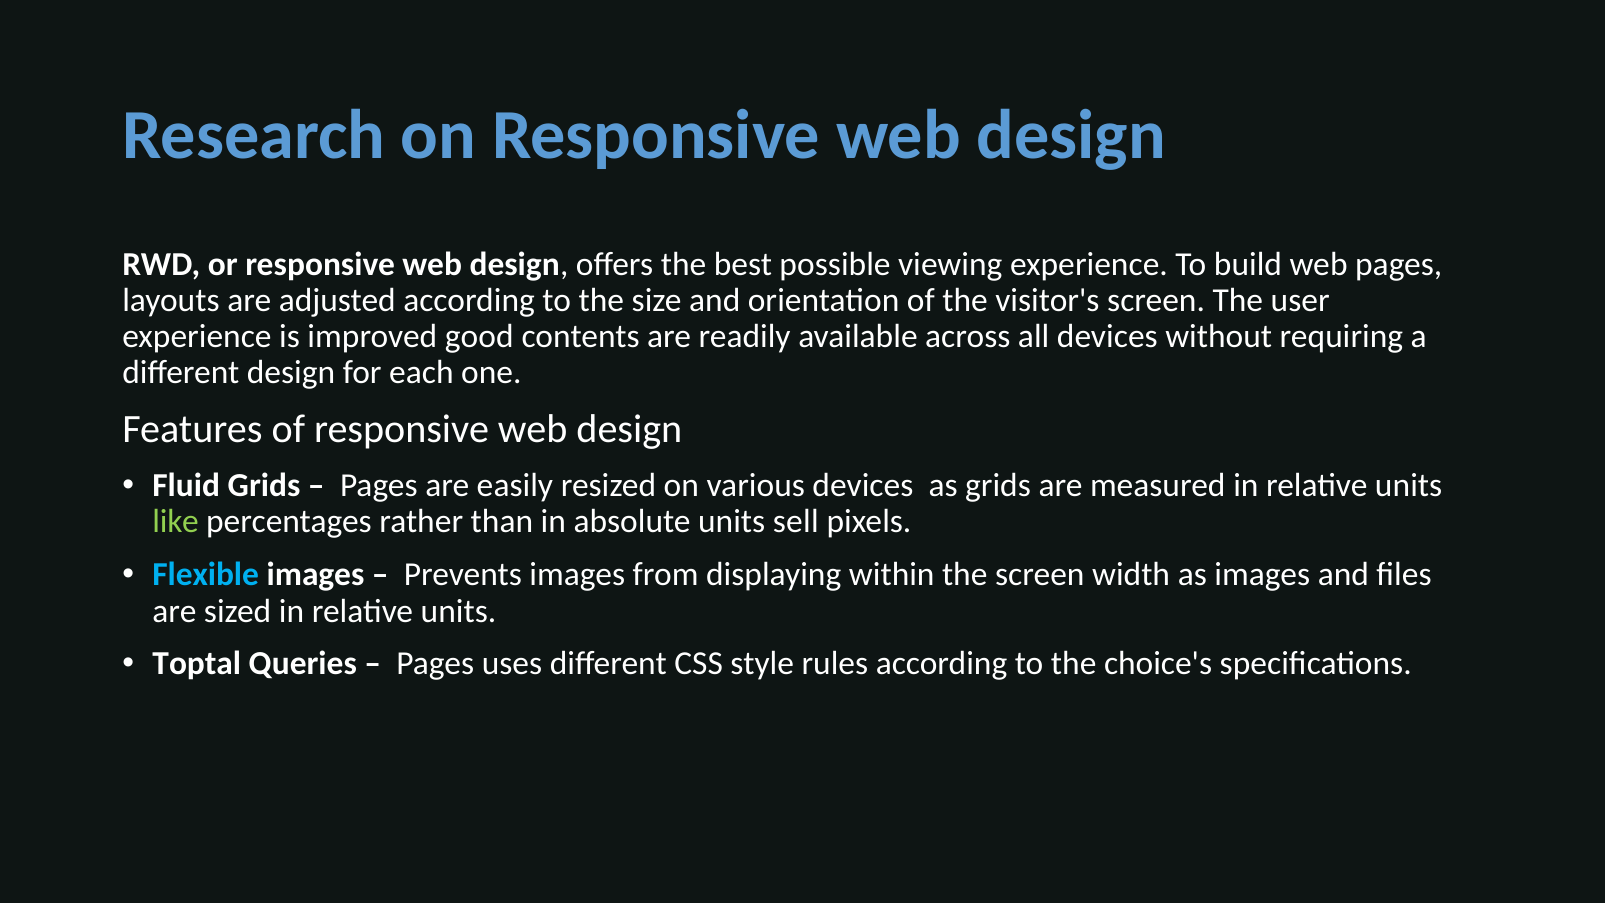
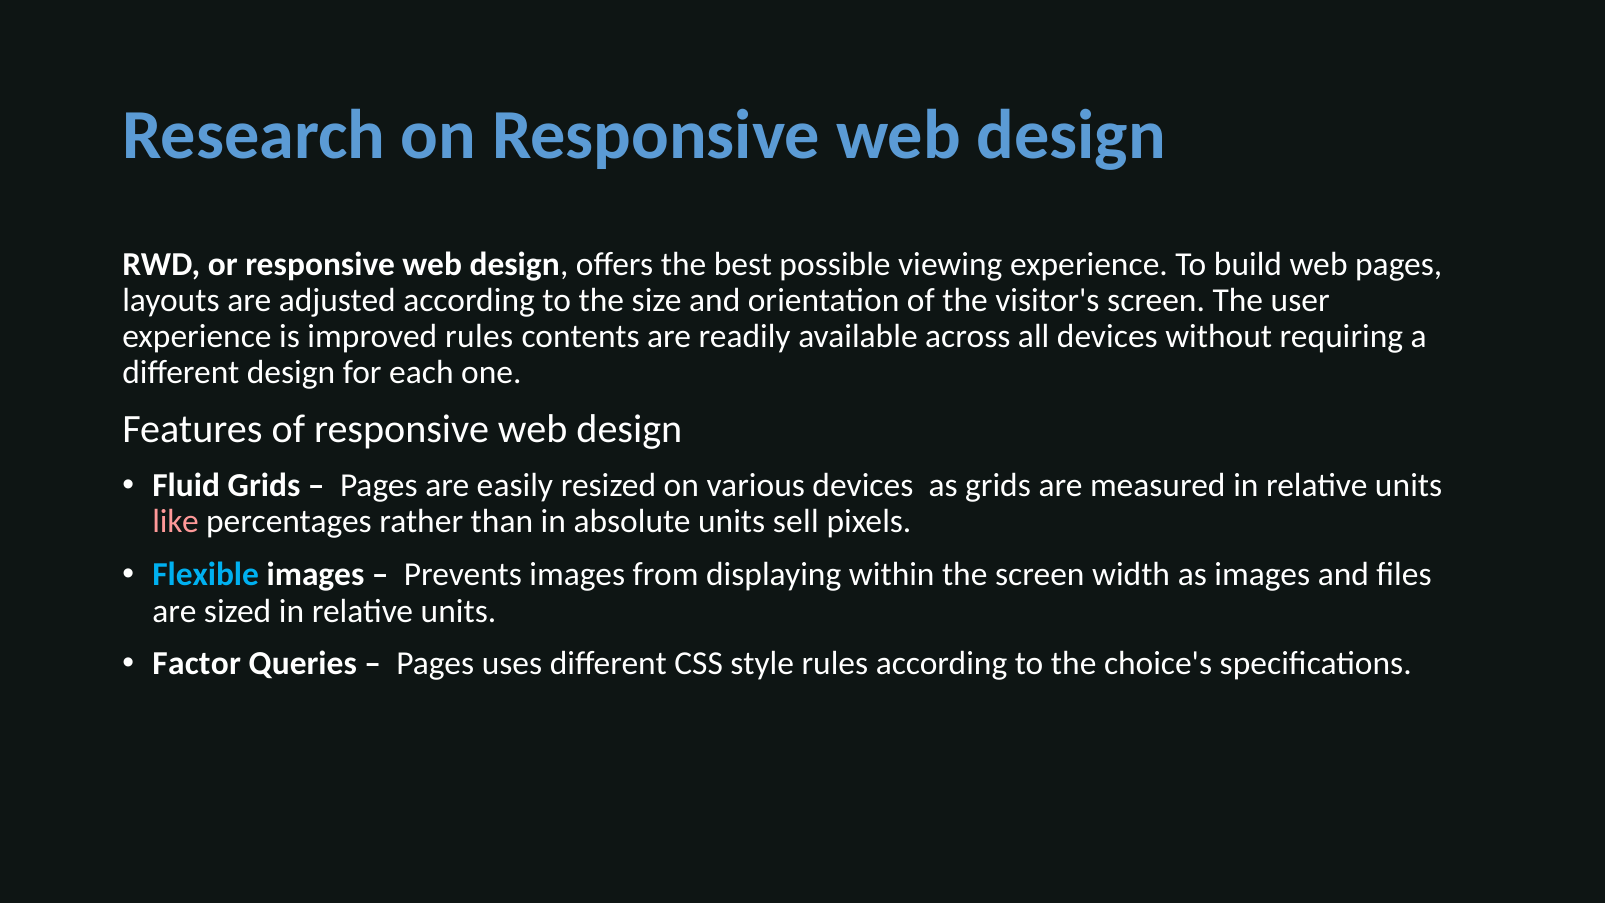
improved good: good -> rules (479, 337)
like colour: light green -> pink (176, 522)
Toptal: Toptal -> Factor (197, 664)
